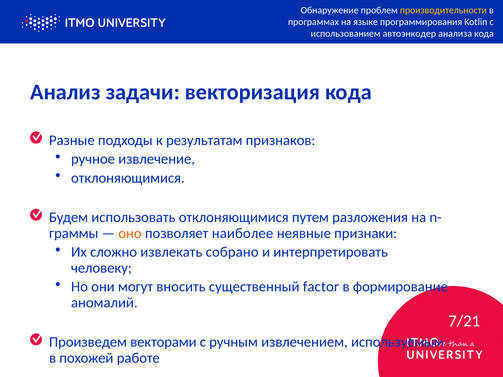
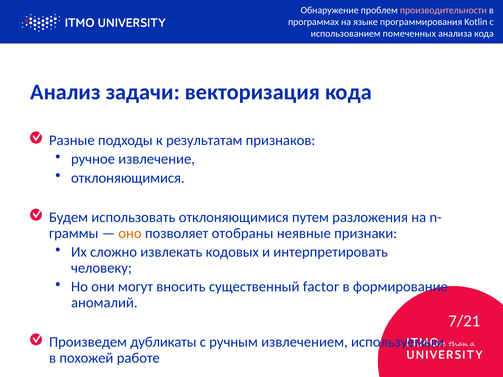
производительности colour: yellow -> pink (443, 10)
автоэнкодер: автоэнкодер -> помеченных (409, 34)
наиболее: наиболее -> отобраны (243, 233)
собрано: собрано -> кодовых (232, 252)
векторами: векторами -> дубликаты (163, 342)
